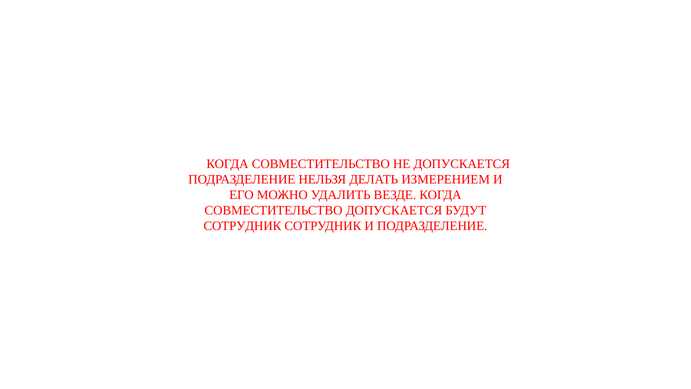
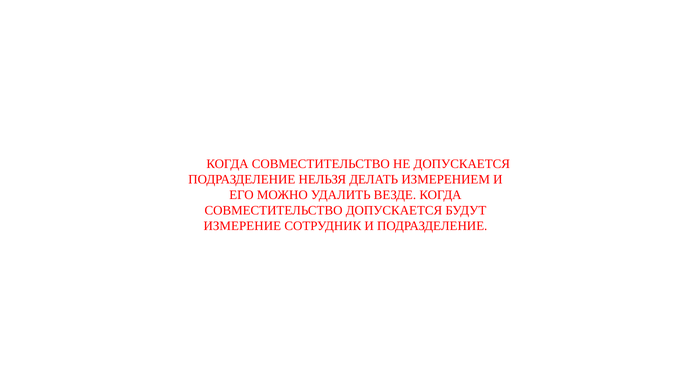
СОТРУДНИК: СОТРУДНИК -> ИЗМЕРЕНИЕ (242, 226)
